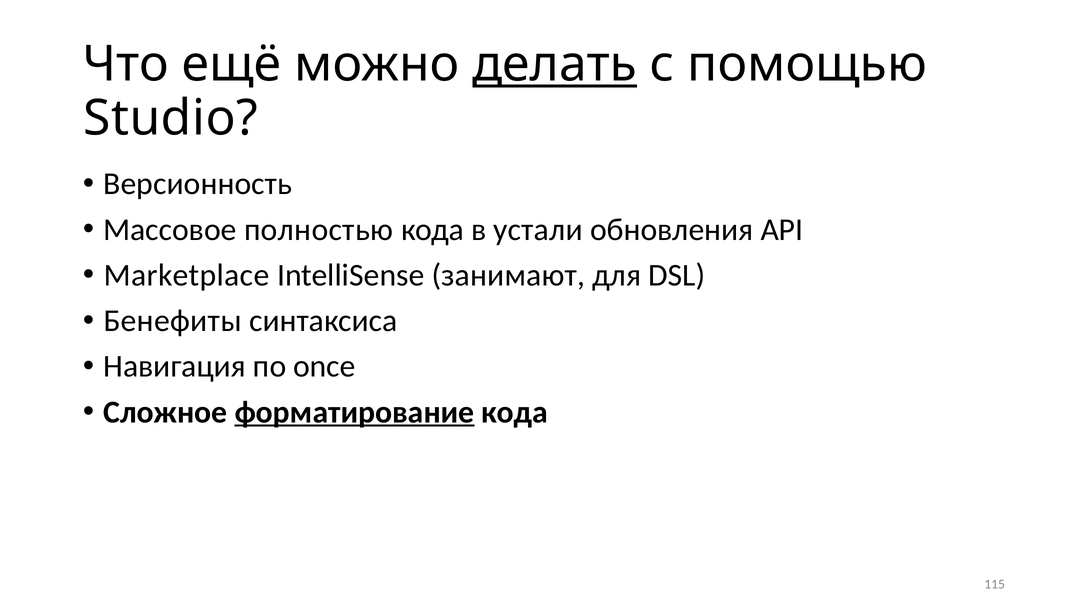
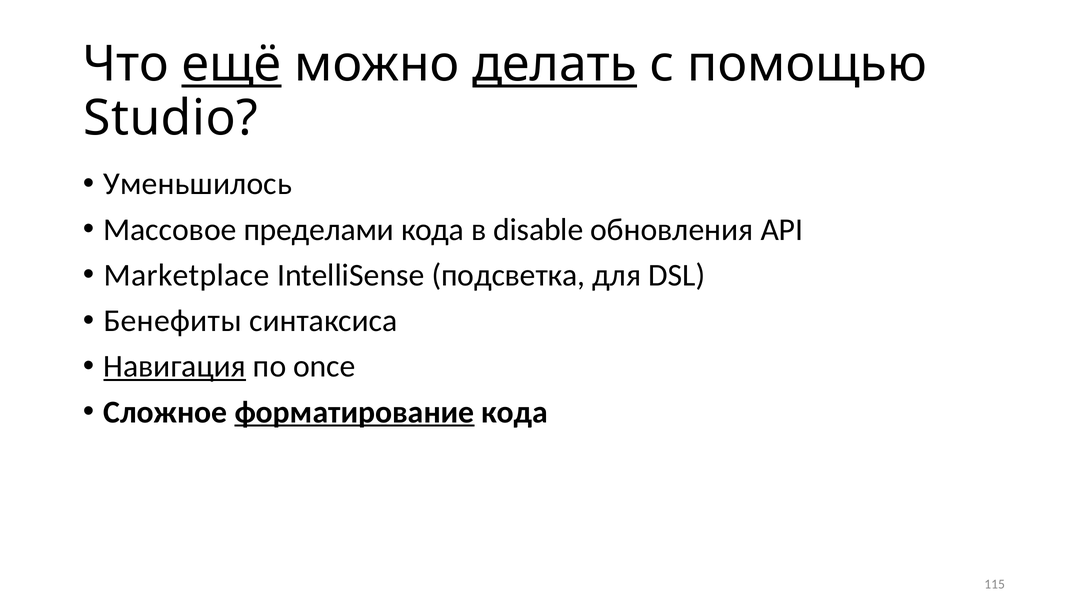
ещё underline: none -> present (232, 64)
Версионность: Версионность -> Уменьшилось (198, 184)
полностью: полностью -> пределами (319, 230)
устали: устали -> disable (538, 230)
занимают: занимают -> подсветка (508, 275)
Навигация underline: none -> present (175, 366)
